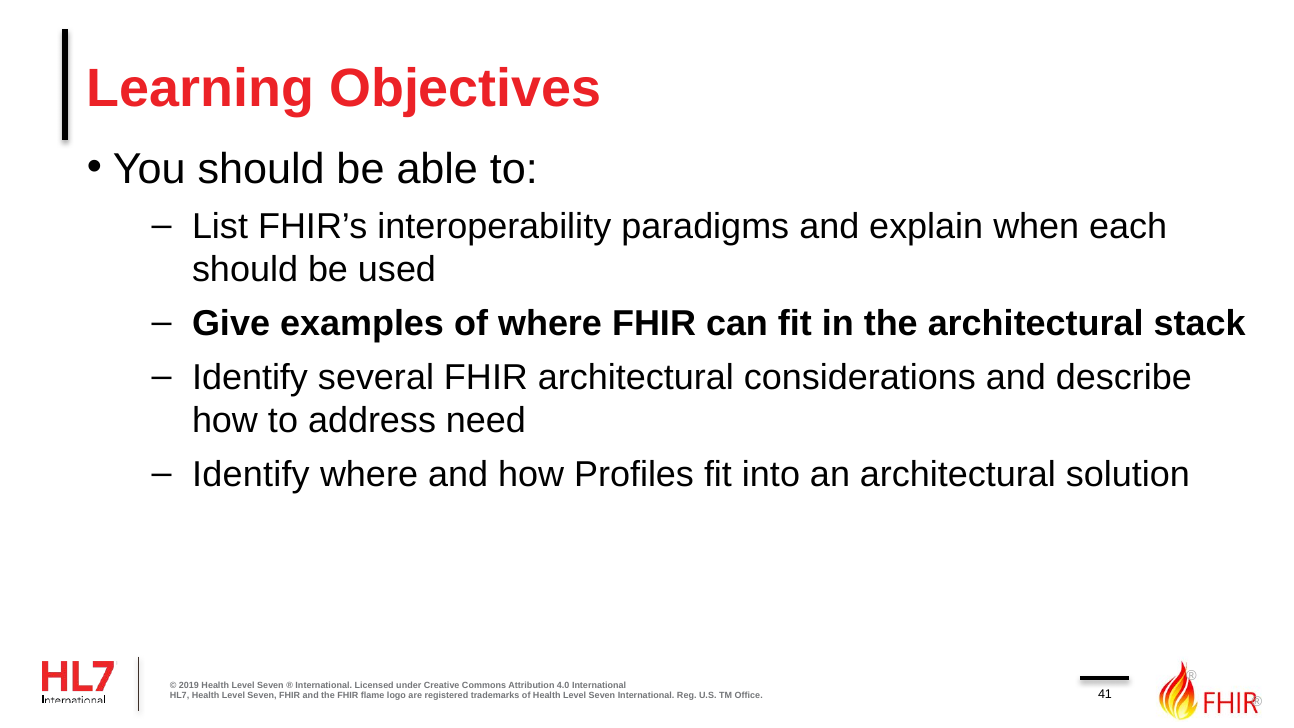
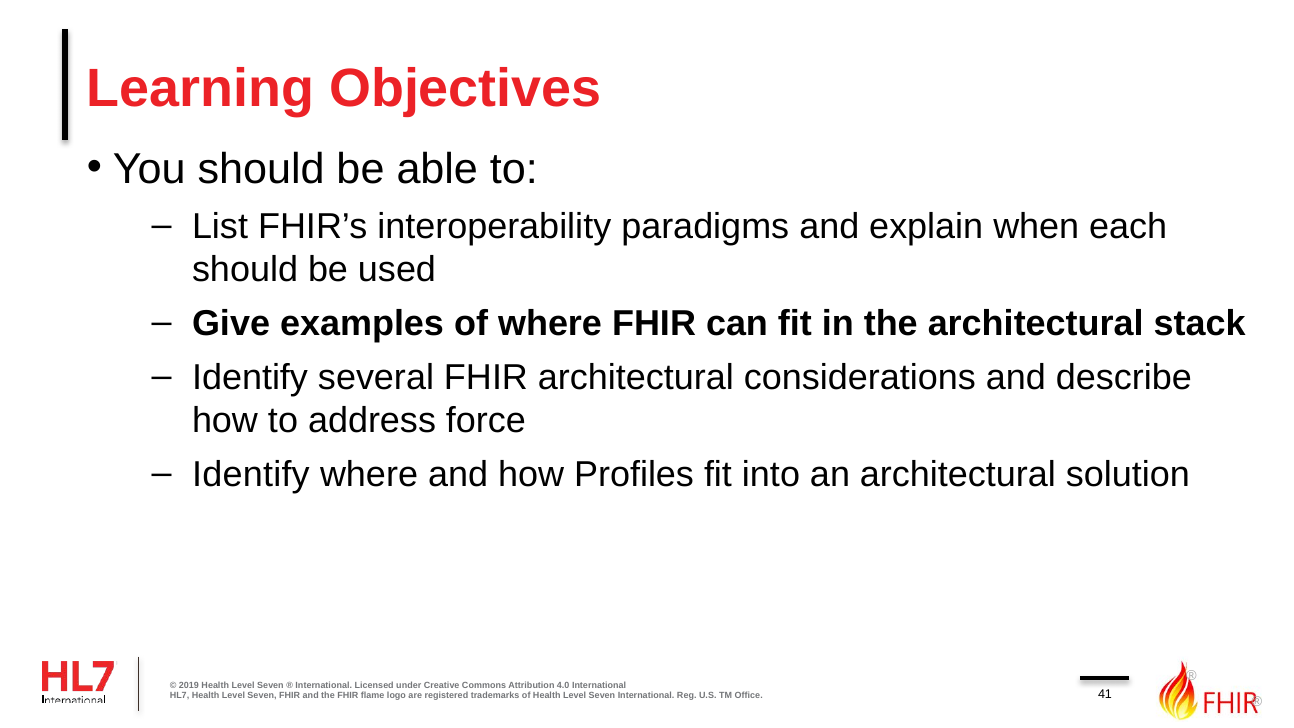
need: need -> force (486, 421)
